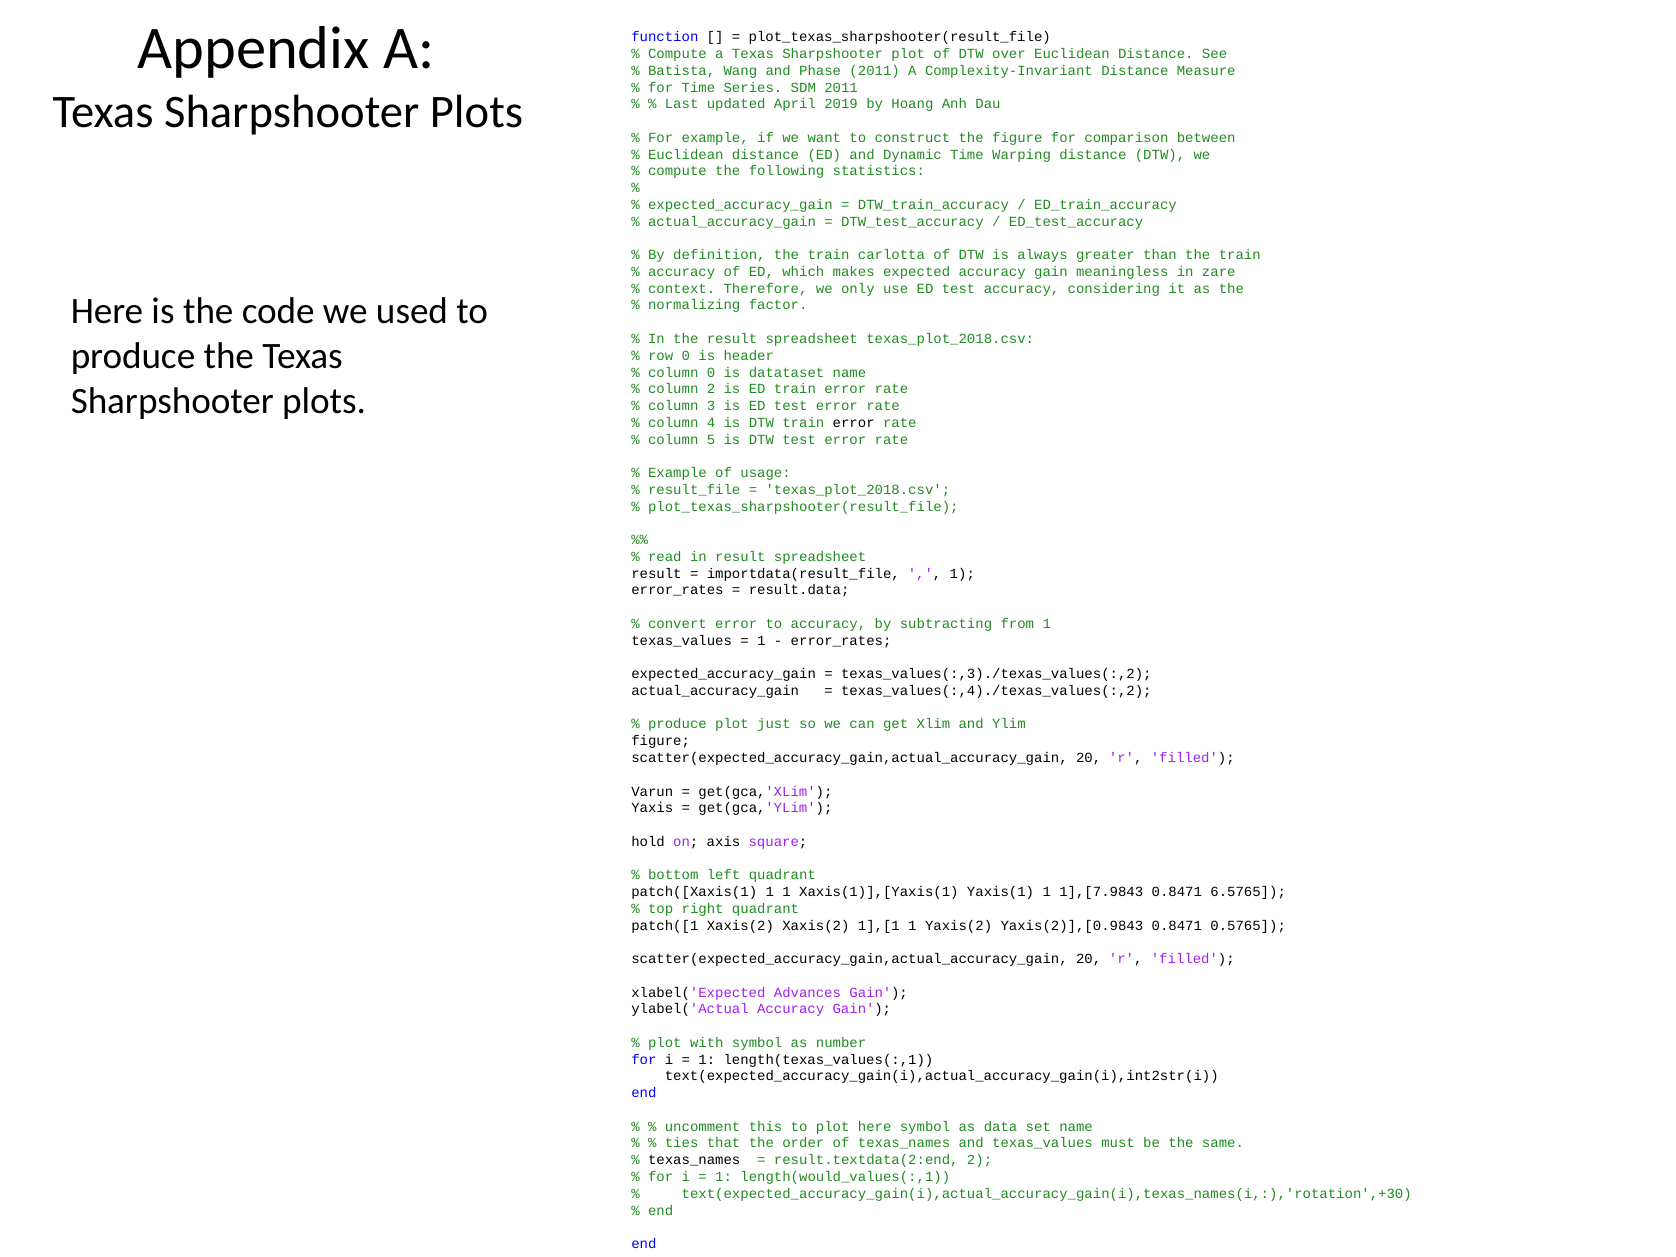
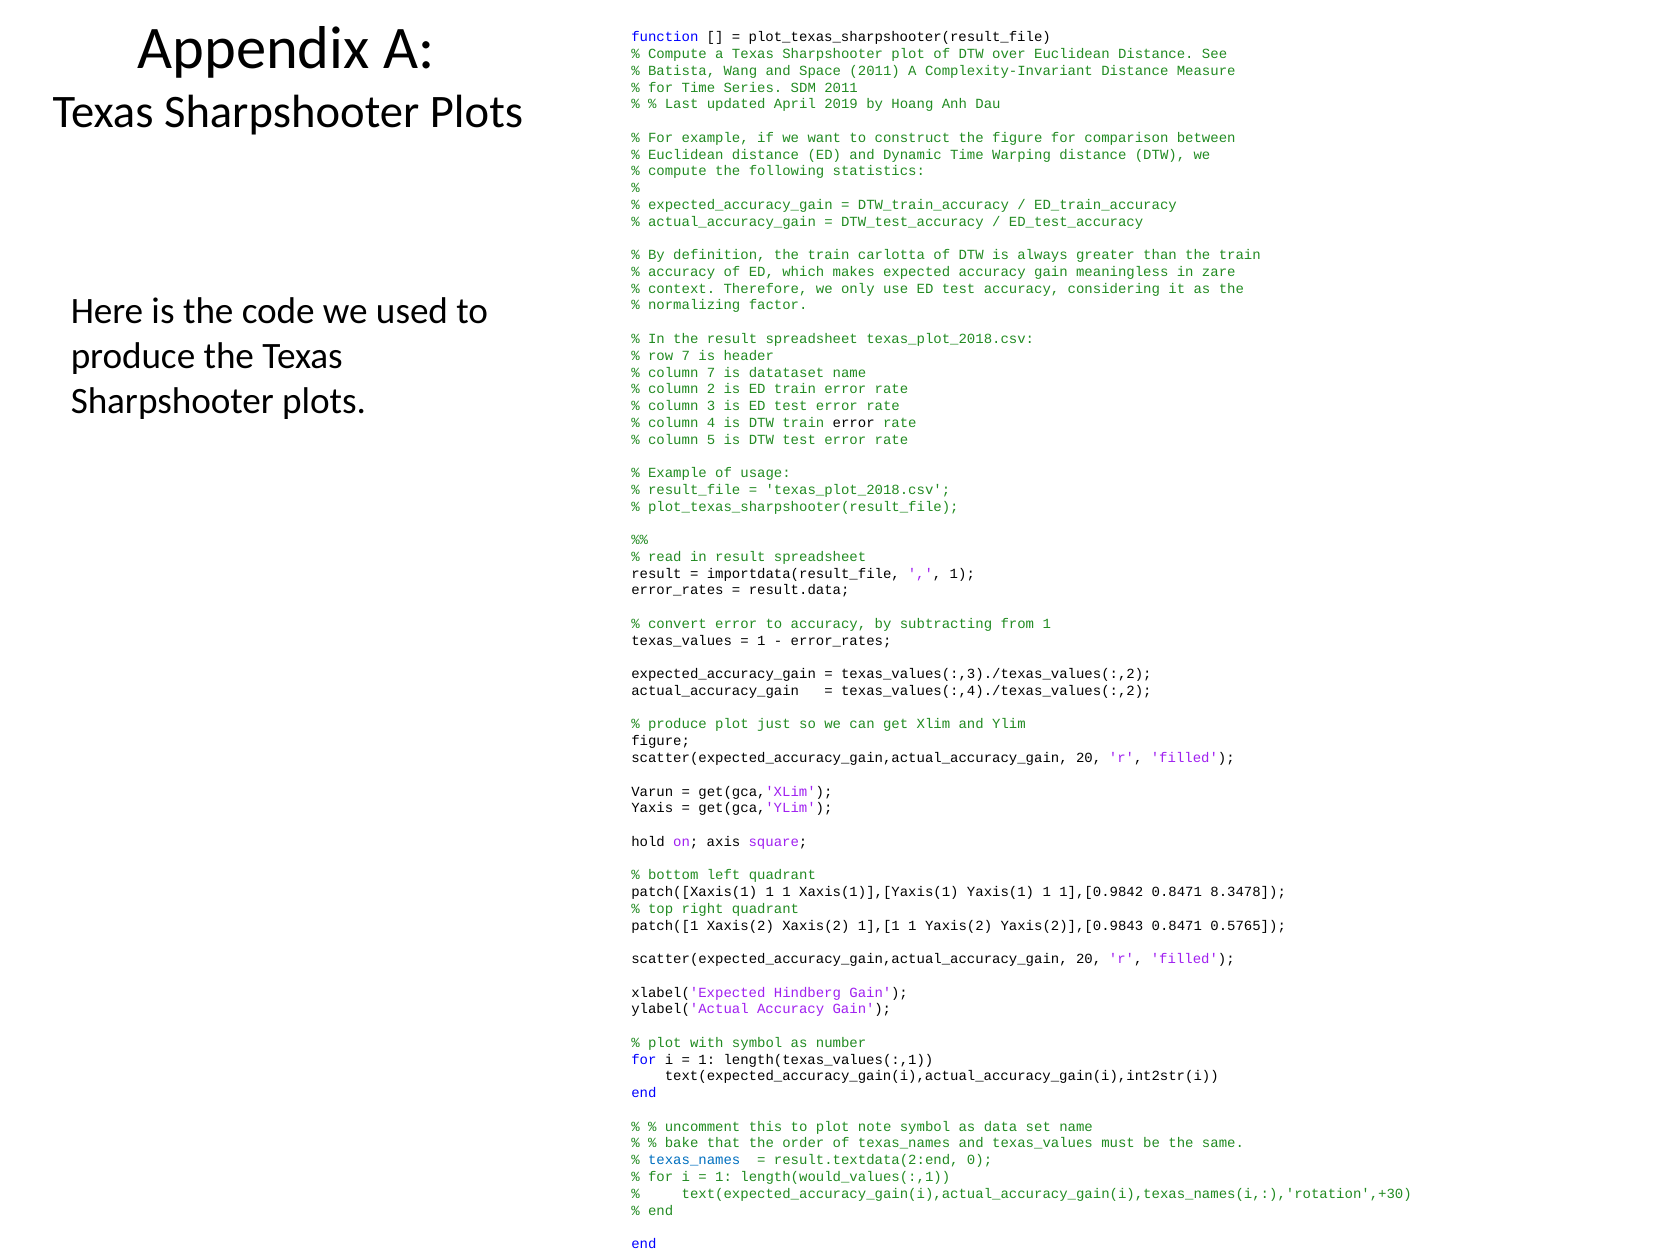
Phase: Phase -> Space (820, 71)
row 0: 0 -> 7 (686, 356)
column 0: 0 -> 7 (711, 372)
1],[7.9843: 1],[7.9843 -> 1],[0.9842 (1101, 892)
6.5765: 6.5765 -> 8.3478 (1248, 892)
Advances: Advances -> Hindberg (807, 993)
plot here: here -> note (875, 1127)
ties: ties -> bake (682, 1143)
texas_names colour: black -> blue (694, 1160)
result.textdata(2:end 2: 2 -> 0 (980, 1160)
